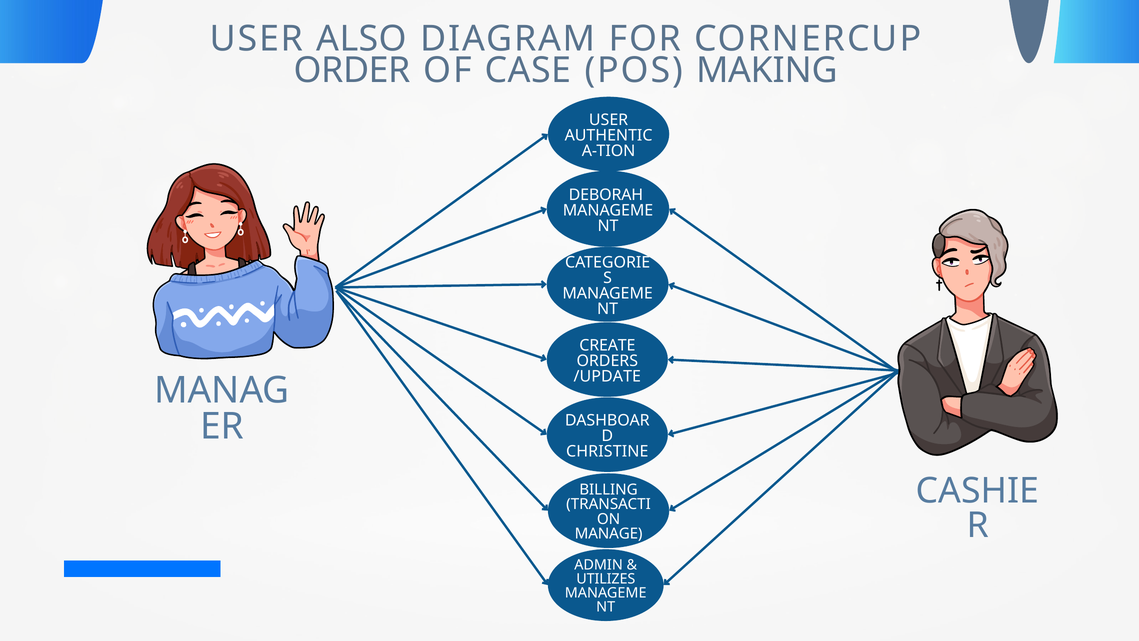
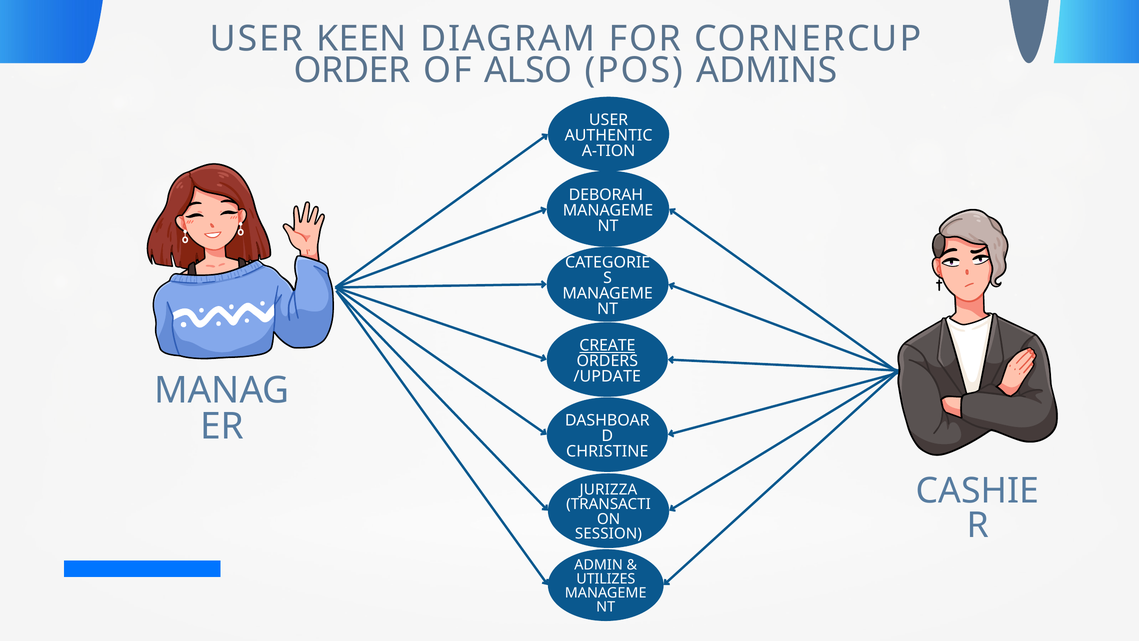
ALSO: ALSO -> KEEN (361, 39)
CASE: CASE -> ALSO (528, 70)
MAKING: MAKING -> ADMINS (767, 70)
CREATE underline: none -> present (607, 345)
BILLING: BILLING -> JURIZZA (608, 489)
MANAGE: MANAGE -> SESSION (608, 534)
